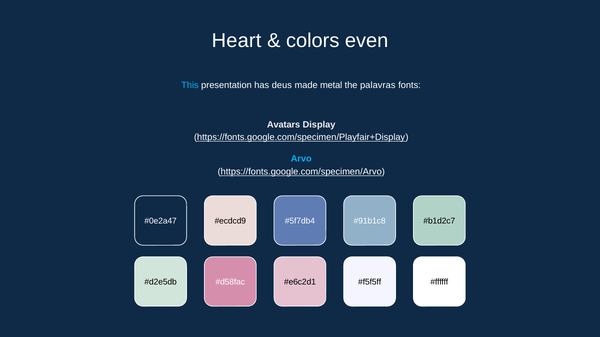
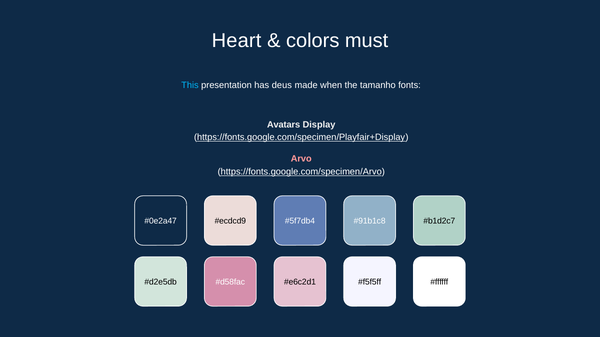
even: even -> must (367, 41)
metal: metal -> when (331, 85)
palavras: palavras -> tamanho (378, 85)
Arvo colour: light blue -> pink (301, 159)
